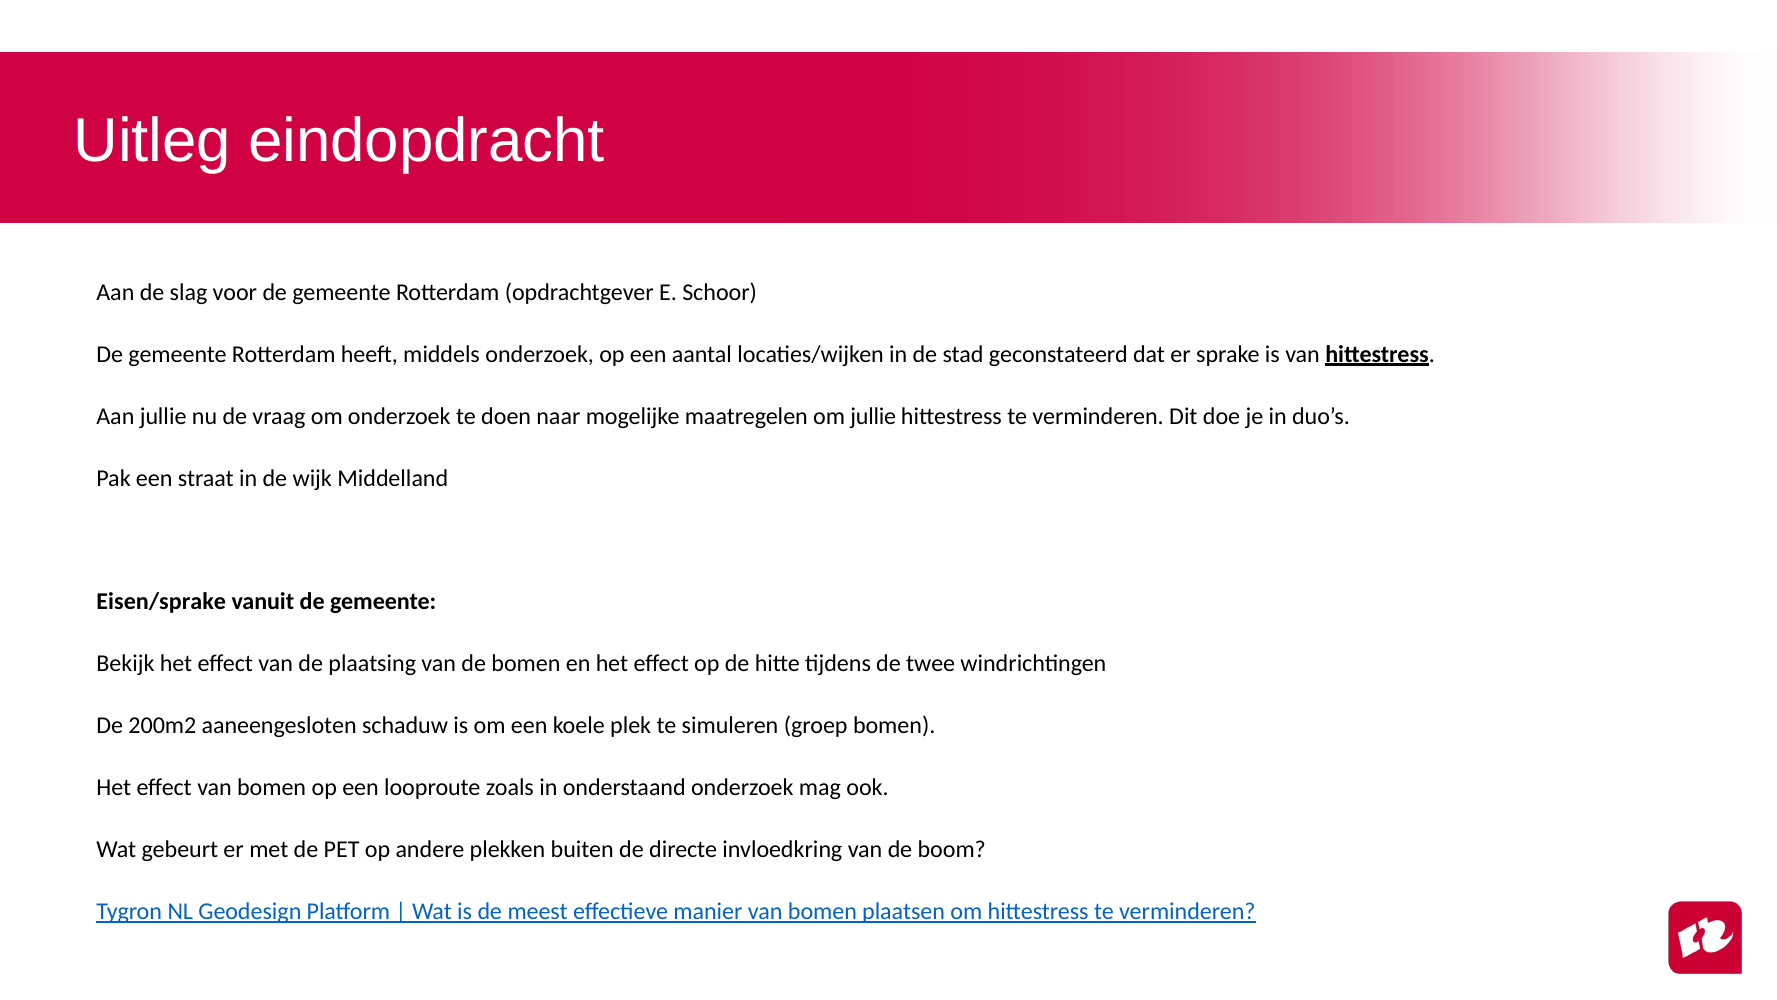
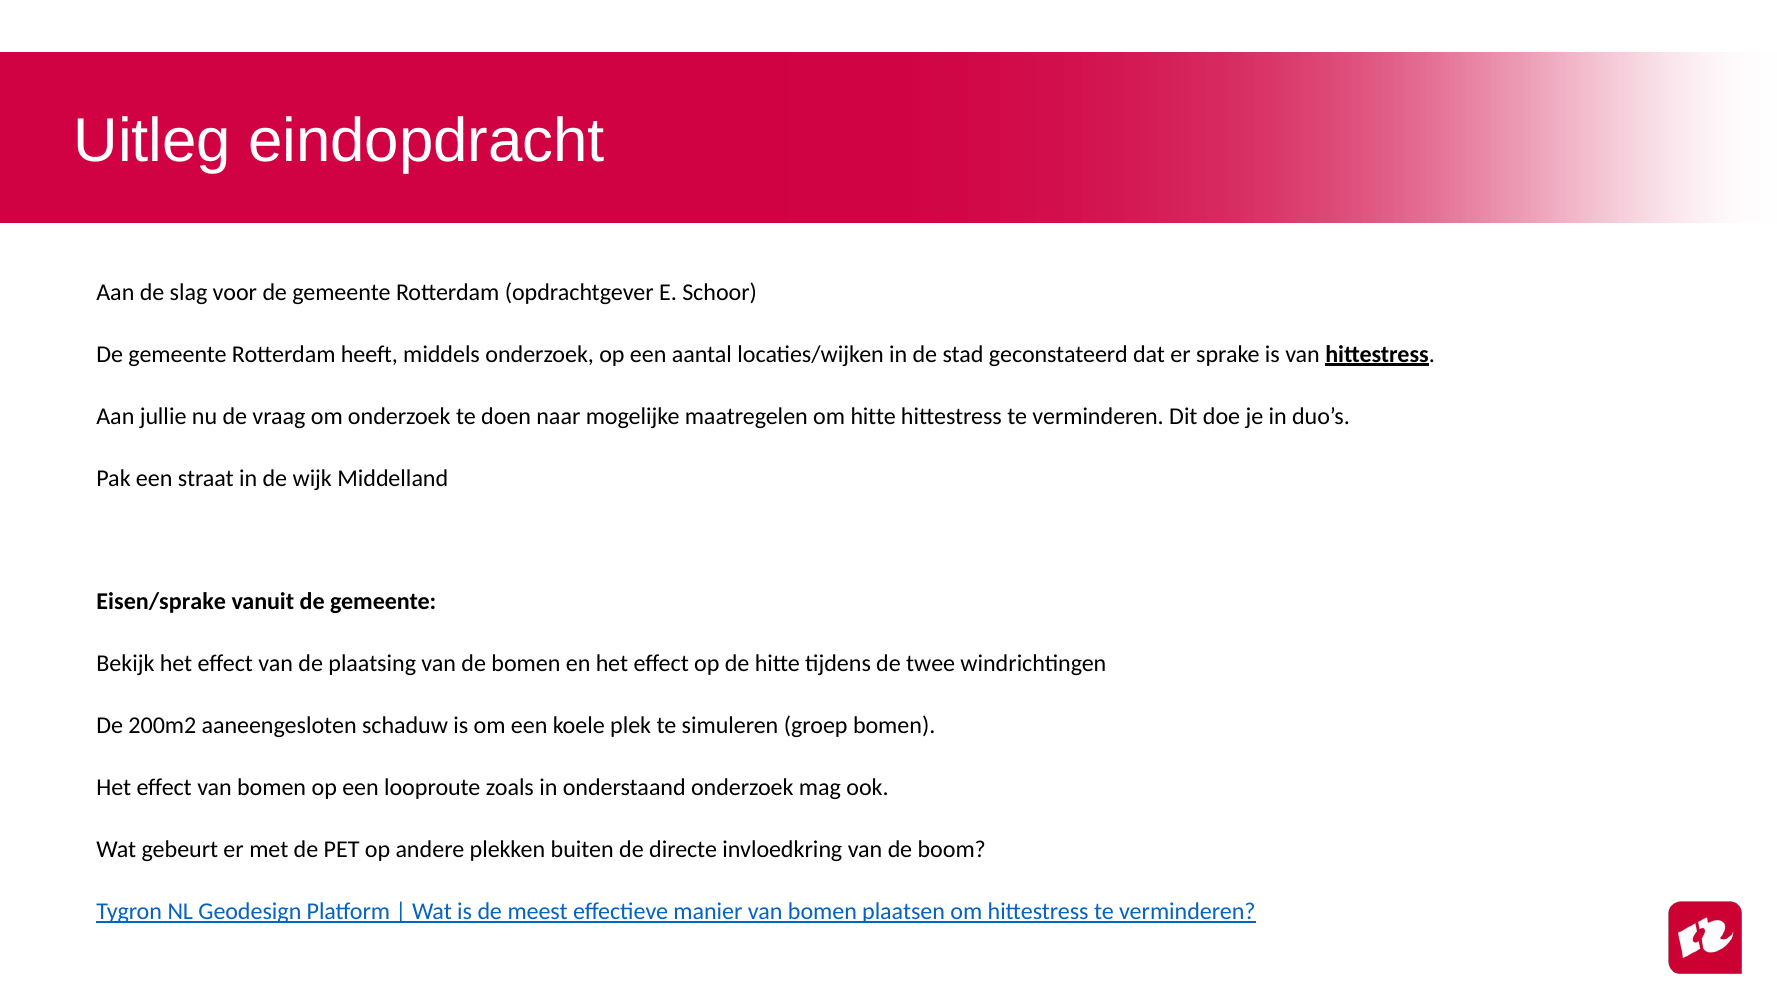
om jullie: jullie -> hitte (873, 416)
